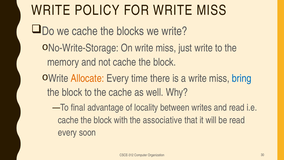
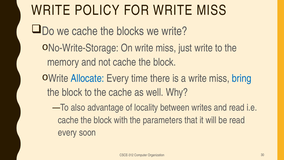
Allocate colour: orange -> blue (87, 78)
final: final -> also (78, 107)
associative: associative -> parameters (163, 120)
